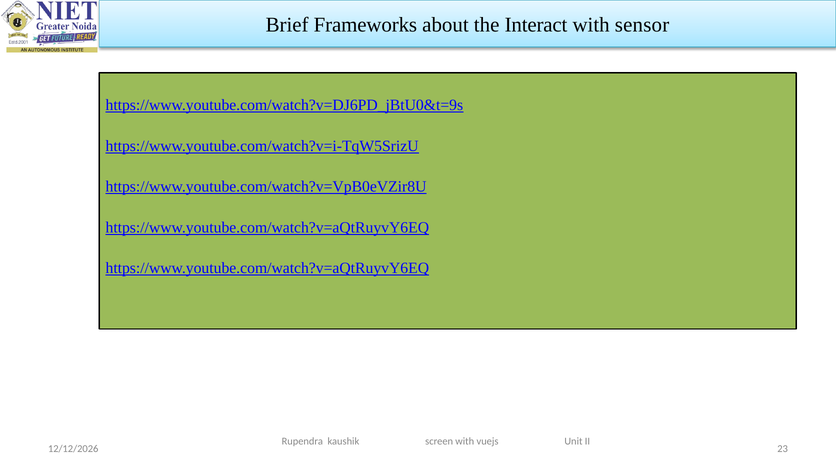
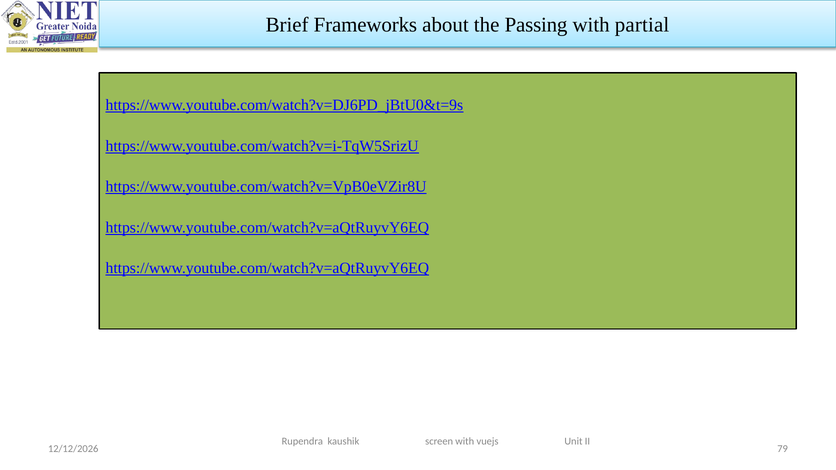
Interact: Interact -> Passing (536, 25)
sensor: sensor -> partial (642, 25)
23: 23 -> 79 (783, 449)
